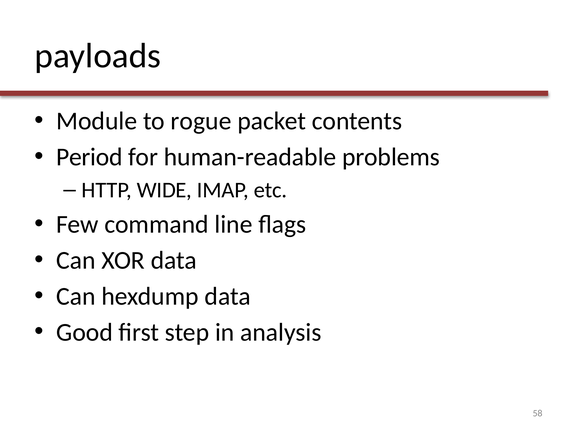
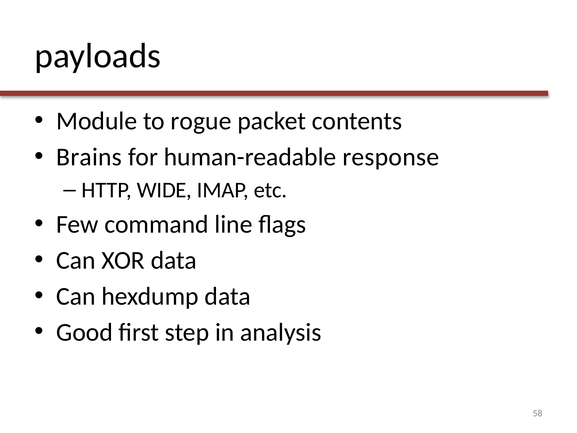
Period: Period -> Brains (89, 157)
problems: problems -> response (391, 157)
